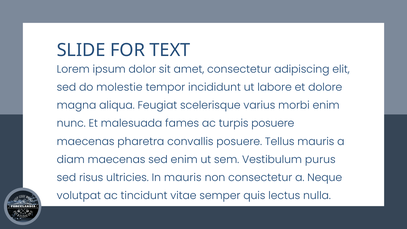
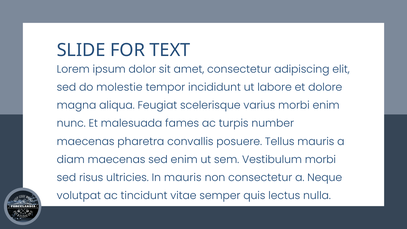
turpis posuere: posuere -> number (273, 123)
Vestibulum purus: purus -> morbi (320, 159)
